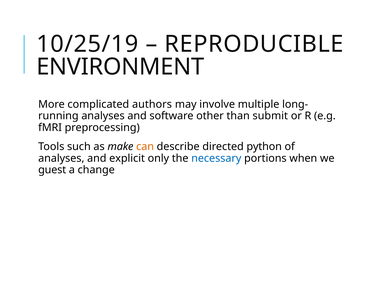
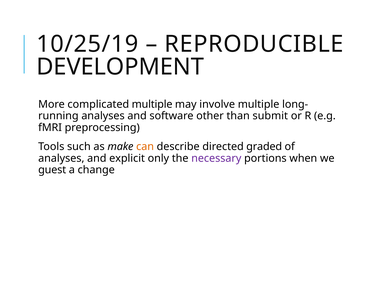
ENVIRONMENT: ENVIRONMENT -> DEVELOPMENT (120, 67)
complicated authors: authors -> multiple (152, 104)
python: python -> graded (264, 146)
necessary colour: blue -> purple (216, 158)
